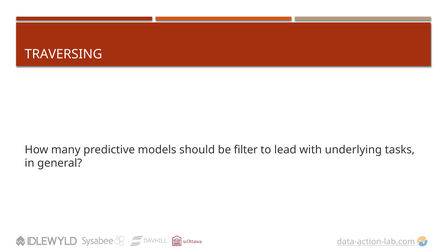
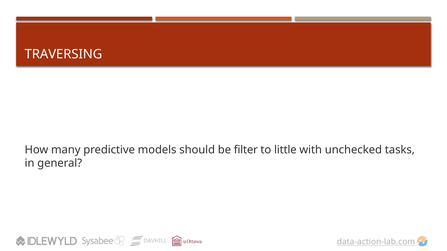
lead: lead -> little (285, 150)
underlying: underlying -> unchecked (353, 150)
